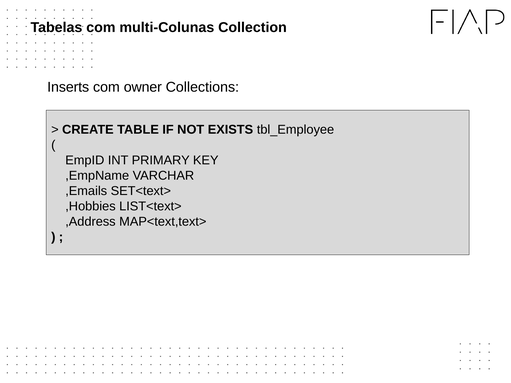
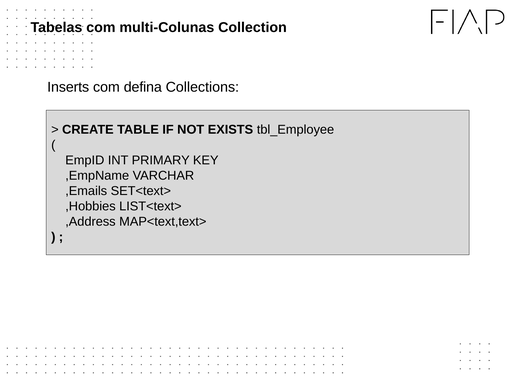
owner: owner -> defina (143, 87)
